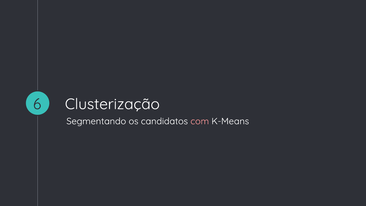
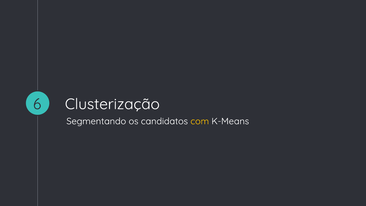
com colour: pink -> yellow (200, 121)
